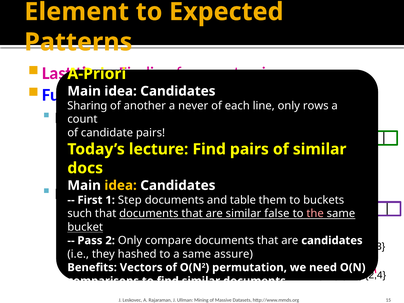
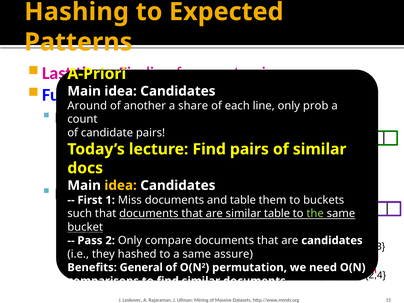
Element: Element -> Hashing (77, 12)
Sharing: Sharing -> Around (87, 106)
never: never -> share (193, 106)
rows: rows -> prob (316, 106)
Step: Step -> Miss (130, 200)
false: false -> table (277, 214)
the colour: pink -> light green (315, 214)
Vectors: Vectors -> General (141, 267)
